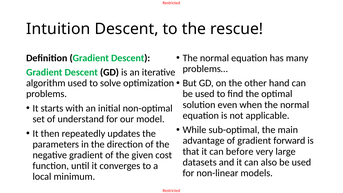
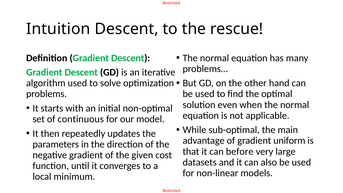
understand: understand -> continuous (81, 119)
forward: forward -> uniform (289, 141)
